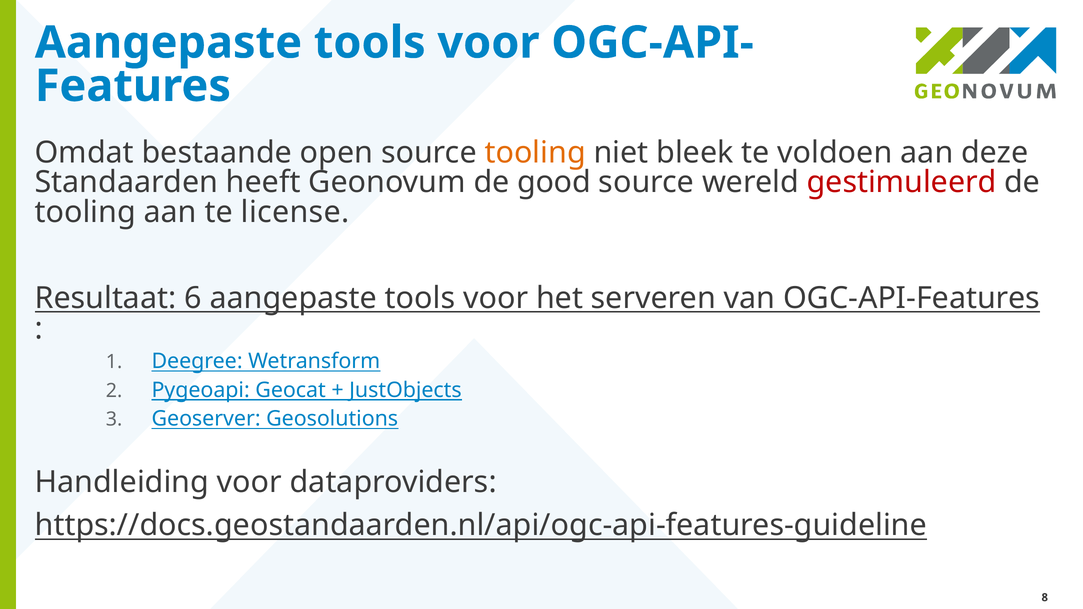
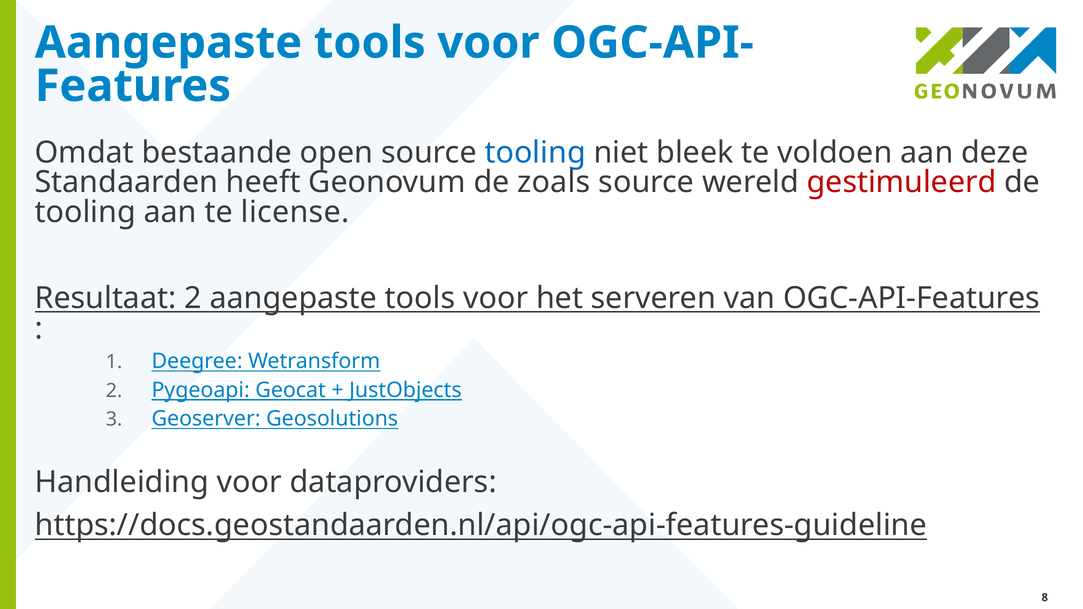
tooling colour: orange -> blue (535, 153)
good: good -> zoals (554, 182)
Resultaat 6: 6 -> 2 (193, 298)
